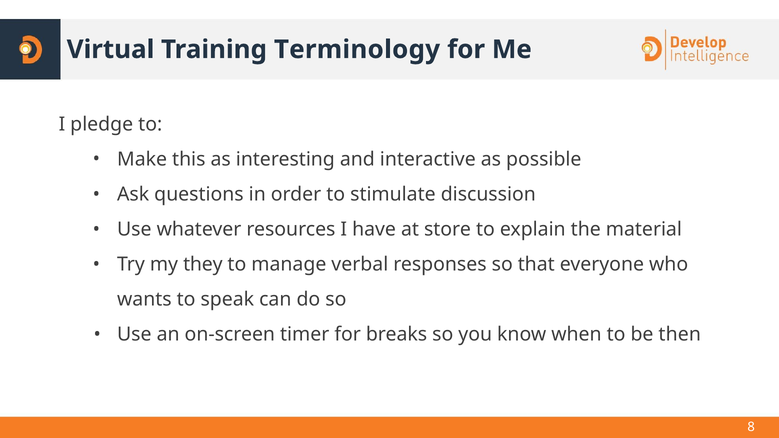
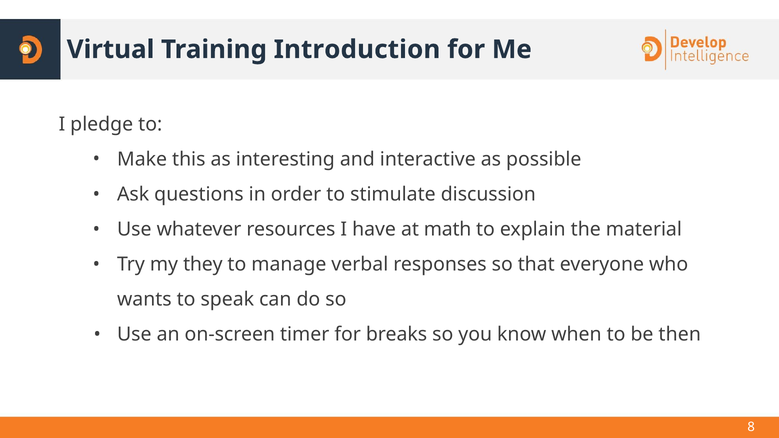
Terminology: Terminology -> Introduction (357, 50)
store: store -> math (448, 230)
